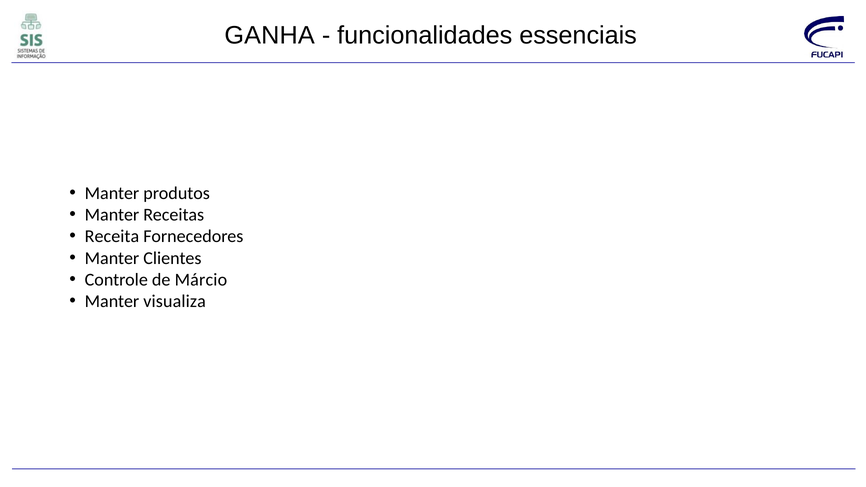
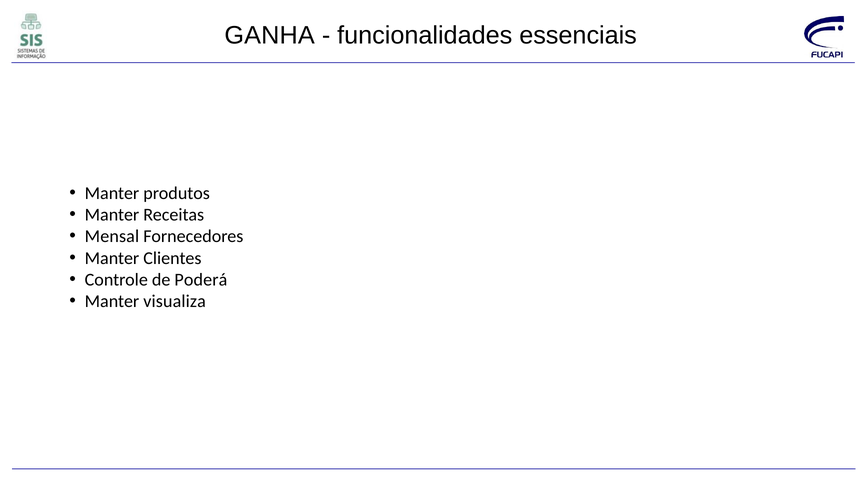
Receita: Receita -> Mensal (112, 236)
Márcio: Márcio -> Poderá (201, 280)
